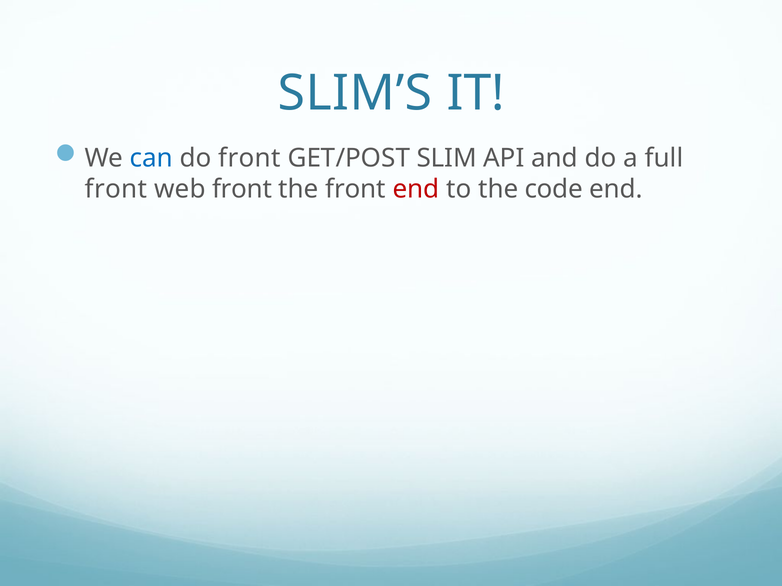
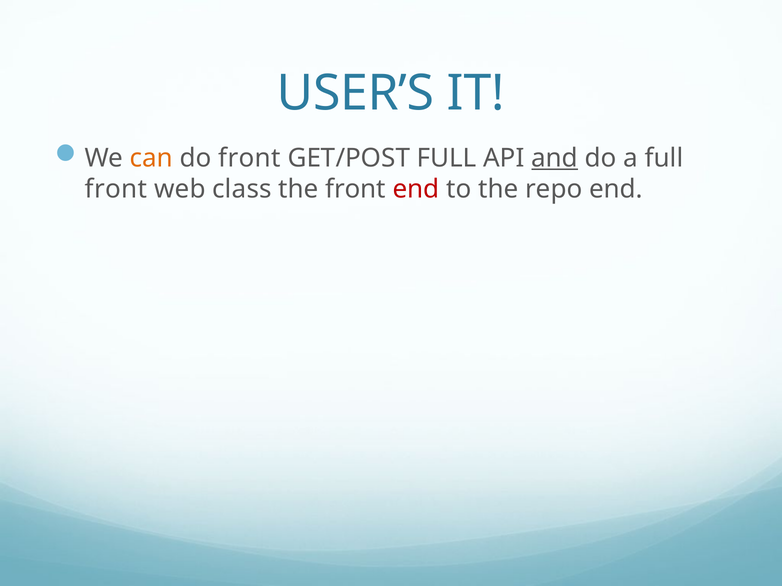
SLIM’S: SLIM’S -> USER’S (356, 93)
can colour: blue -> orange (151, 158)
GET/POST SLIM: SLIM -> FULL (447, 158)
and underline: none -> present (555, 158)
web front: front -> class (242, 190)
code: code -> repo (554, 190)
